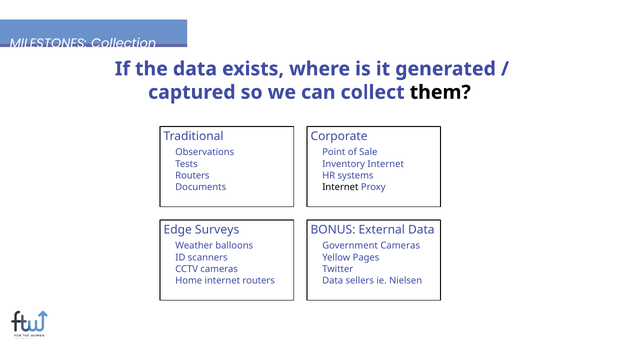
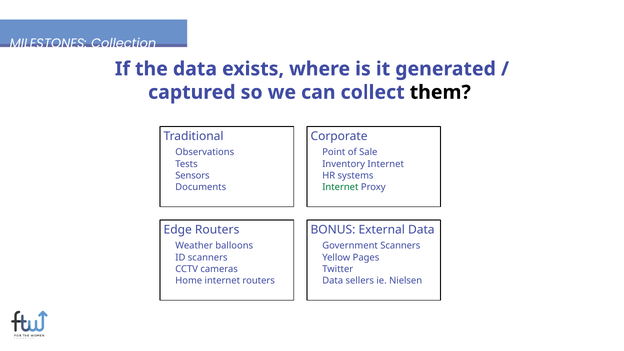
Routers: Routers -> Sensors (192, 175)
Internet colour: black -> green (340, 187)
Edge Surveys: Surveys -> Routers (217, 230)
Government Cameras: Cameras -> Scanners (400, 246)
